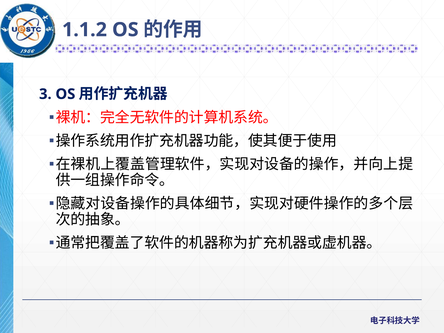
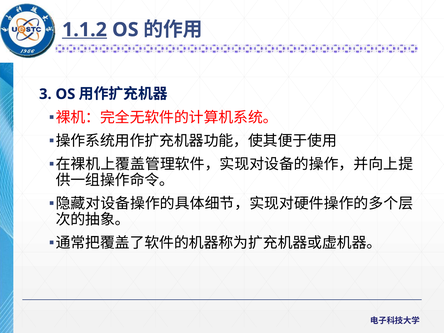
1.1.2 underline: none -> present (84, 30)
